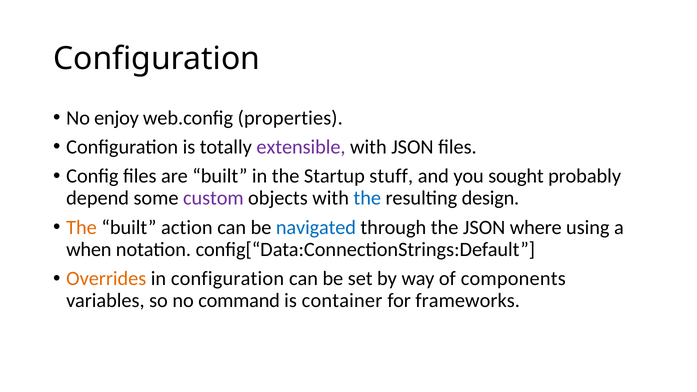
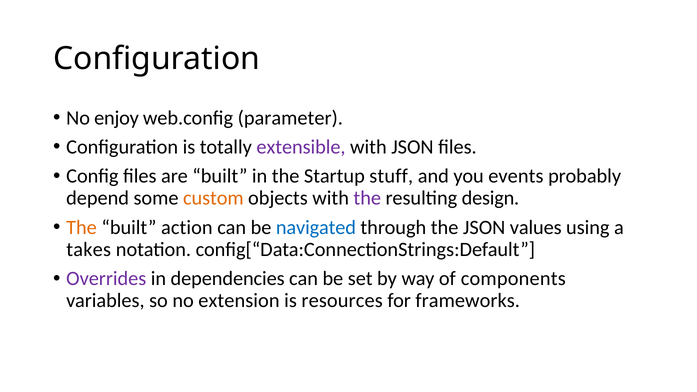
properties: properties -> parameter (290, 118)
sought: sought -> events (516, 176)
custom colour: purple -> orange (213, 198)
the colour: blue -> purple (367, 198)
where: where -> values (536, 227)
when: when -> takes (89, 249)
Overrides colour: orange -> purple (106, 279)
in configuration: configuration -> dependencies (228, 279)
command: command -> extension (239, 301)
container: container -> resources (342, 301)
